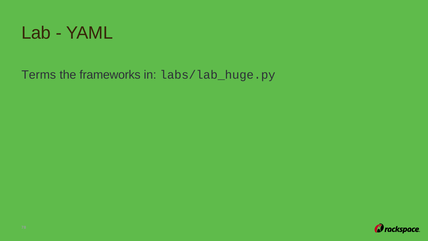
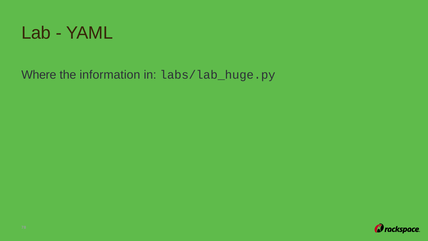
Terms: Terms -> Where (39, 75)
frameworks: frameworks -> information (110, 75)
